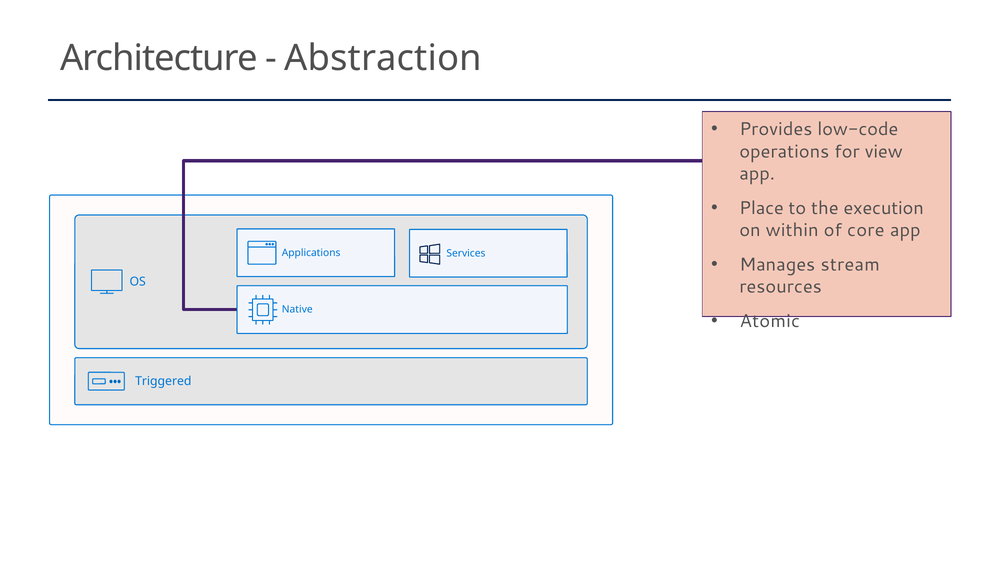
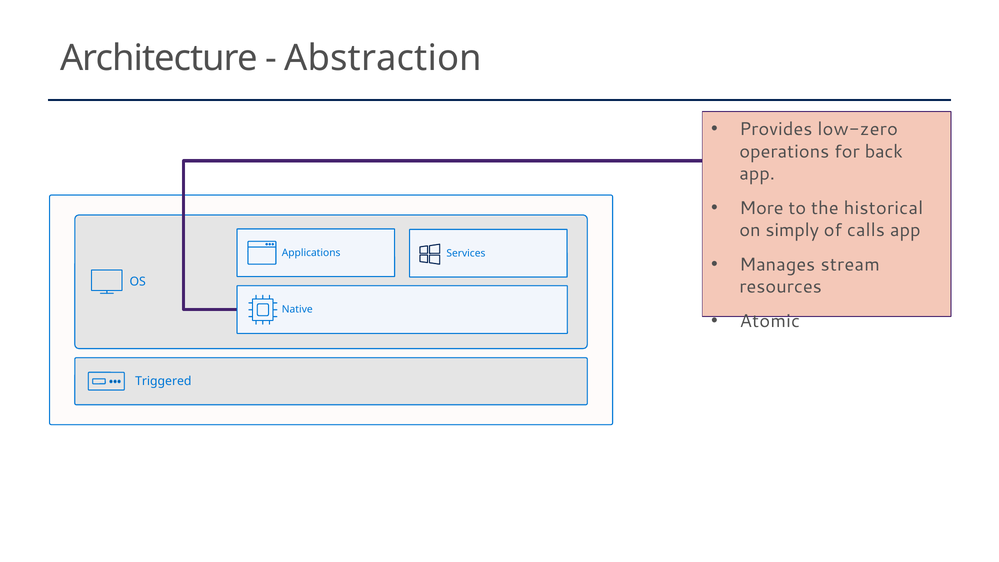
low-code: low-code -> low-zero (858, 129)
view: view -> back (884, 151)
Place: Place -> More (761, 208)
execution: execution -> historical (883, 208)
within: within -> simply (792, 230)
core: core -> calls (866, 230)
